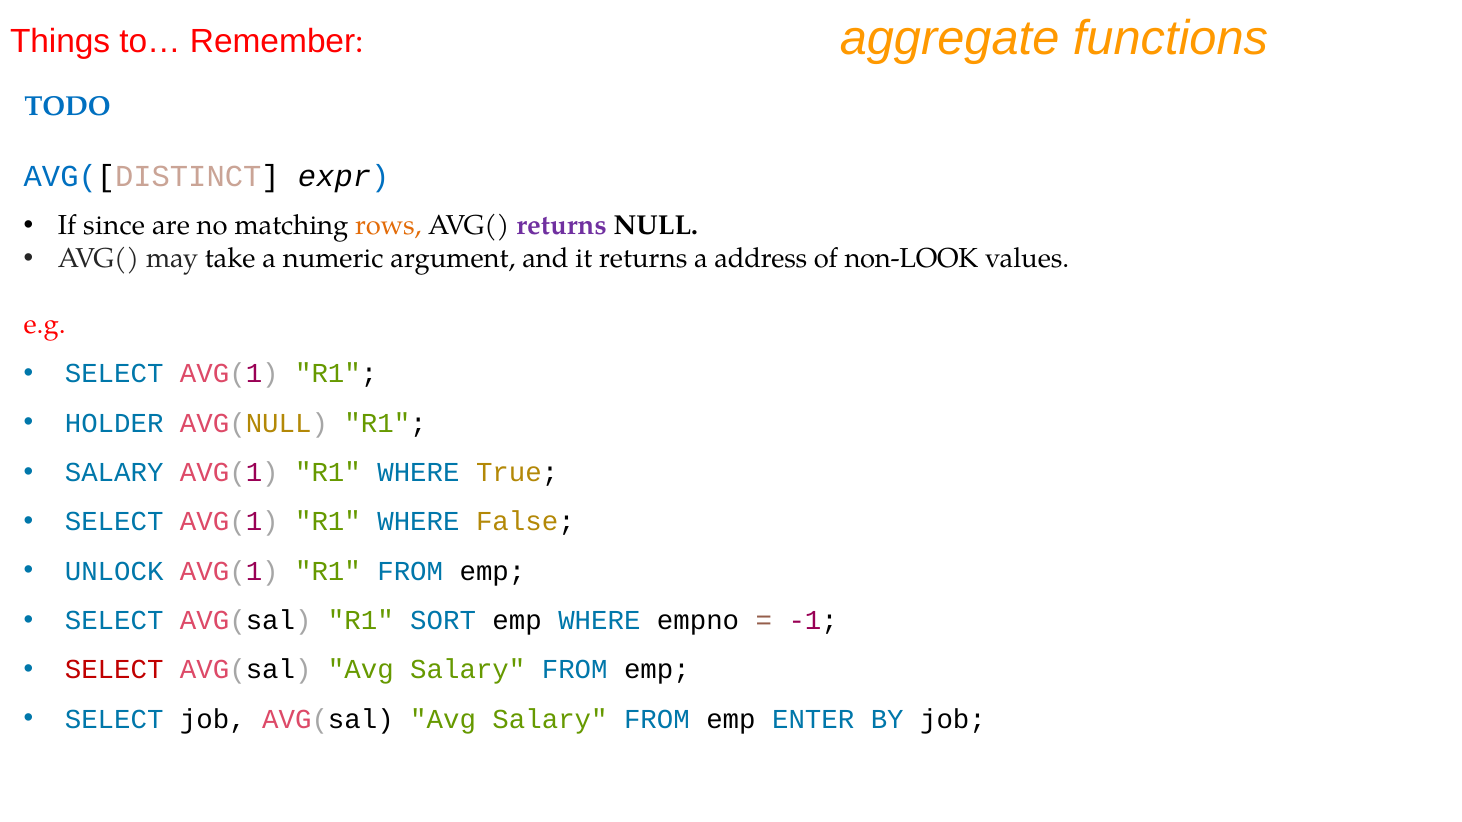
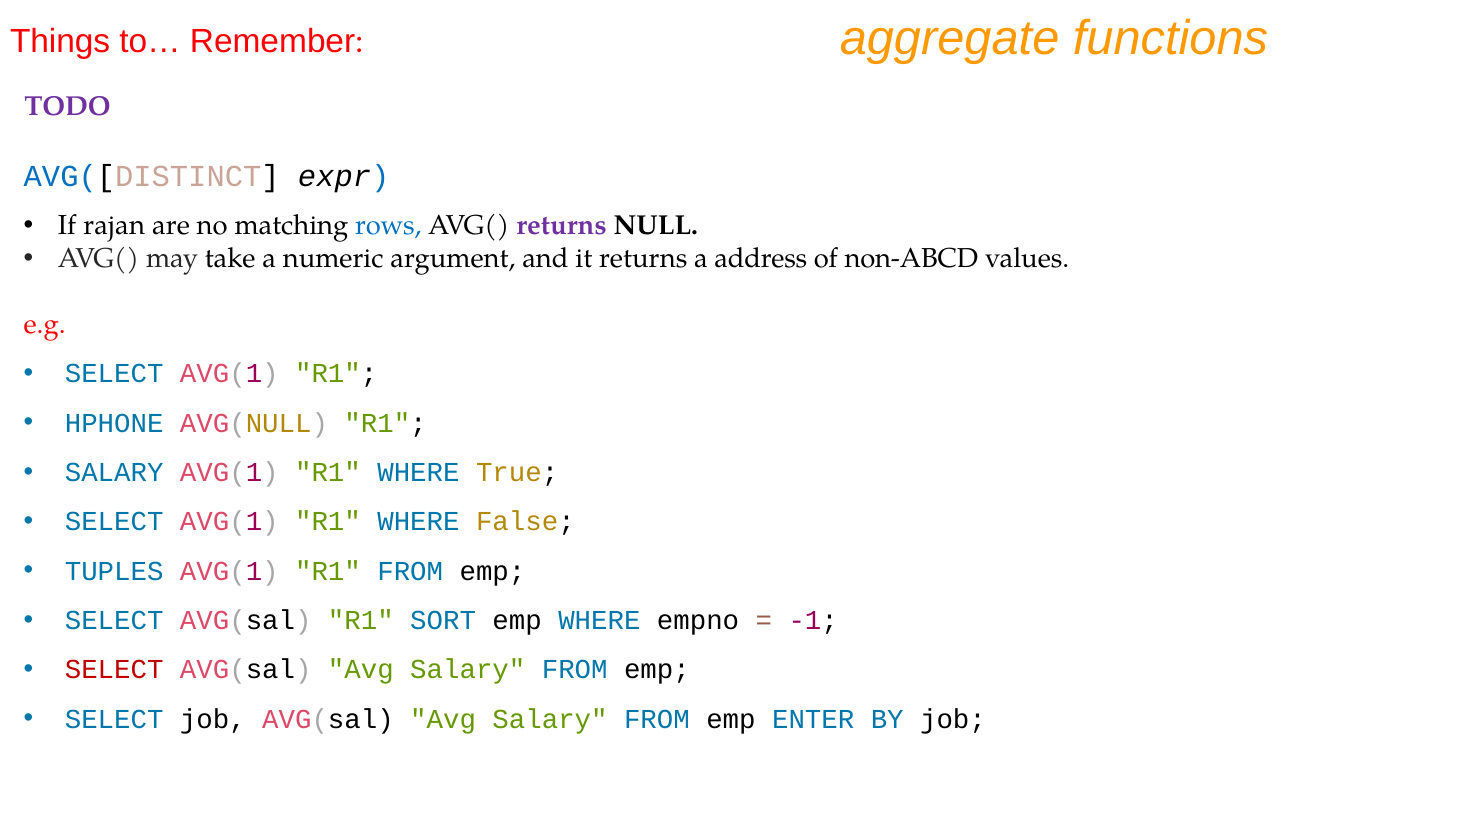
TODO colour: blue -> purple (68, 107)
since: since -> rajan (114, 226)
rows colour: orange -> blue (388, 226)
non-LOOK: non-LOOK -> non-ABCD (911, 259)
HOLDER: HOLDER -> HPHONE (114, 423)
UNLOCK: UNLOCK -> TUPLES (114, 571)
